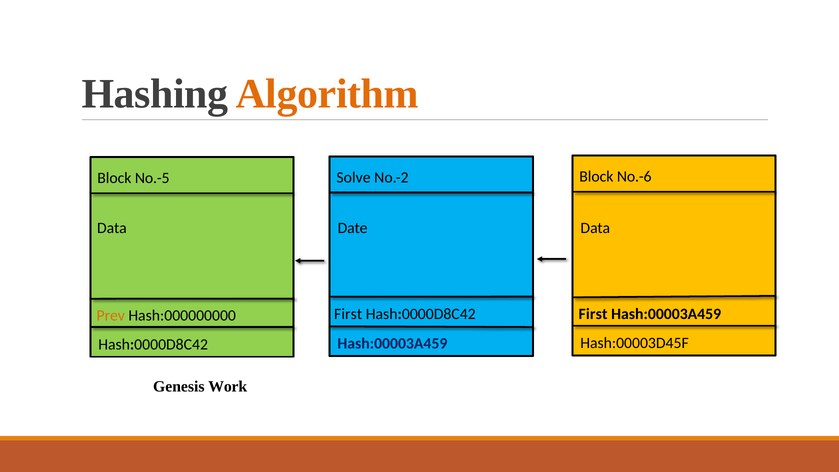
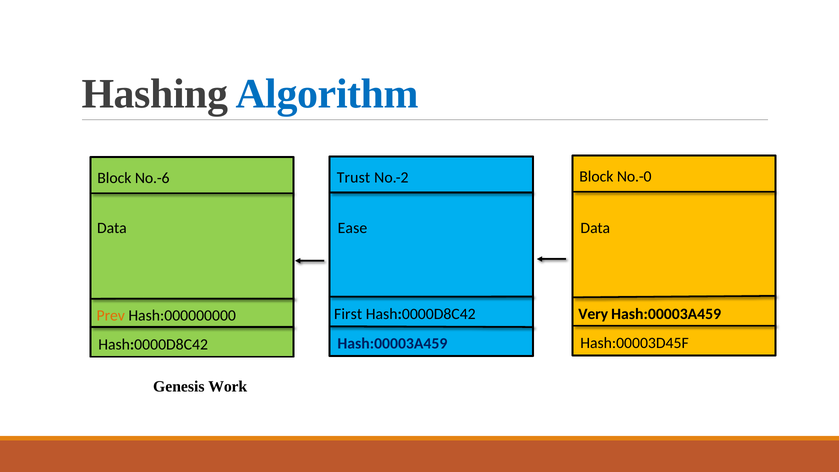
Algorithm colour: orange -> blue (327, 94)
No.-6: No.-6 -> No.-0 (634, 177)
Solve: Solve -> Trust (354, 177)
No.-5: No.-5 -> No.-6 (152, 178)
Date: Date -> Ease (352, 228)
First: First -> Very (593, 314)
